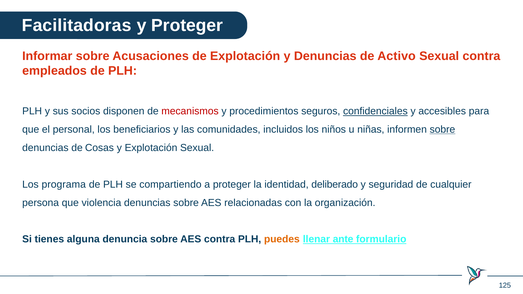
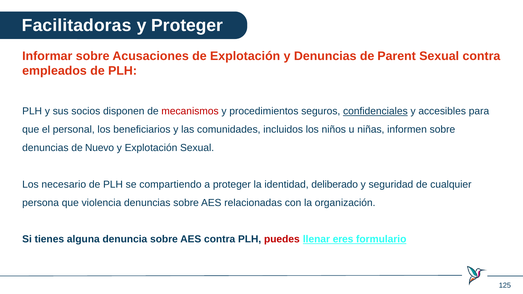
Activo: Activo -> Parent (397, 56)
sobre underline: present -> none (442, 130)
Cosas: Cosas -> Nuevo (100, 148)
programa: programa -> necesario (64, 184)
puedes colour: orange -> red (282, 239)
ante: ante -> eres (343, 239)
